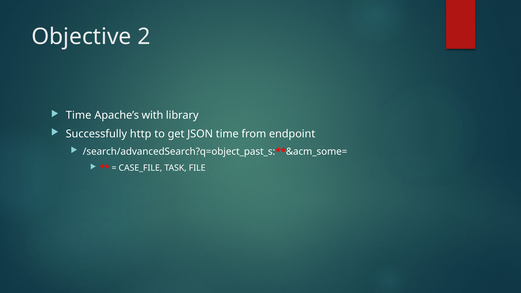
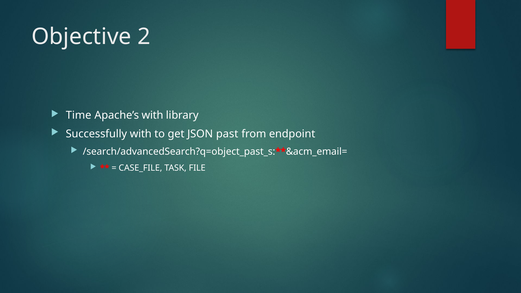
Successfully http: http -> with (141, 134)
JSON time: time -> past (227, 134)
&acm_some=: &acm_some= -> &acm_email= (317, 152)
